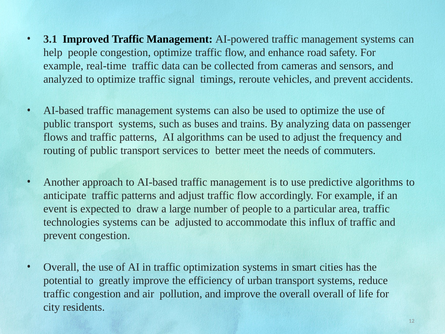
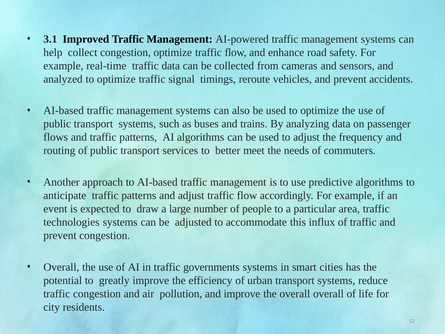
help people: people -> collect (83, 52)
optimization: optimization -> governments (211, 267)
